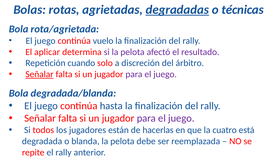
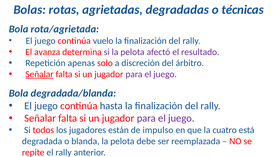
degradadas underline: present -> none (177, 10)
aplicar: aplicar -> avanza (47, 52)
cuando: cuando -> apenas (81, 63)
hacerlas: hacerlas -> impulso (158, 131)
